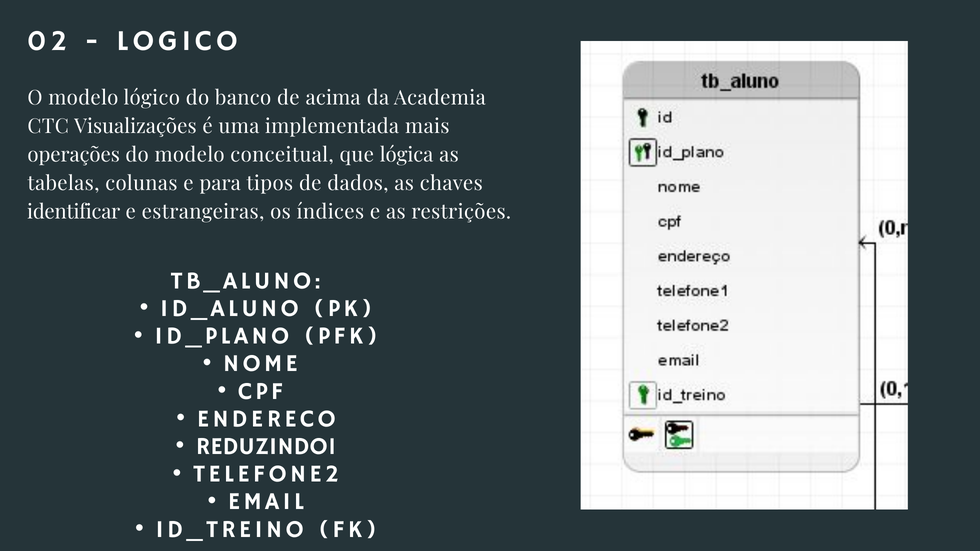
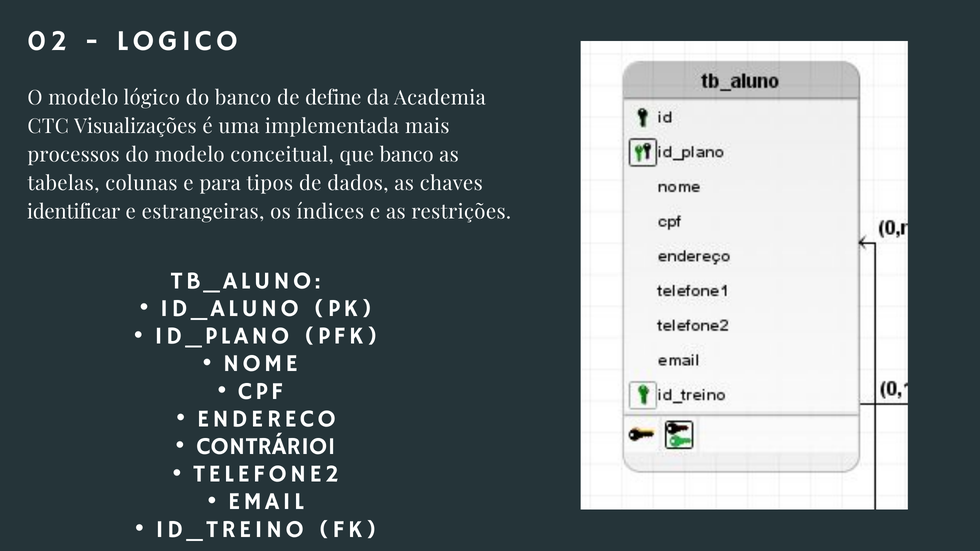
acima: acima -> define (333, 98)
operações: operações -> processos (74, 155)
que lógica: lógica -> banco (407, 155)
REDUZINDO1: REDUZINDO1 -> CONTRÁRIO1 (266, 446)
